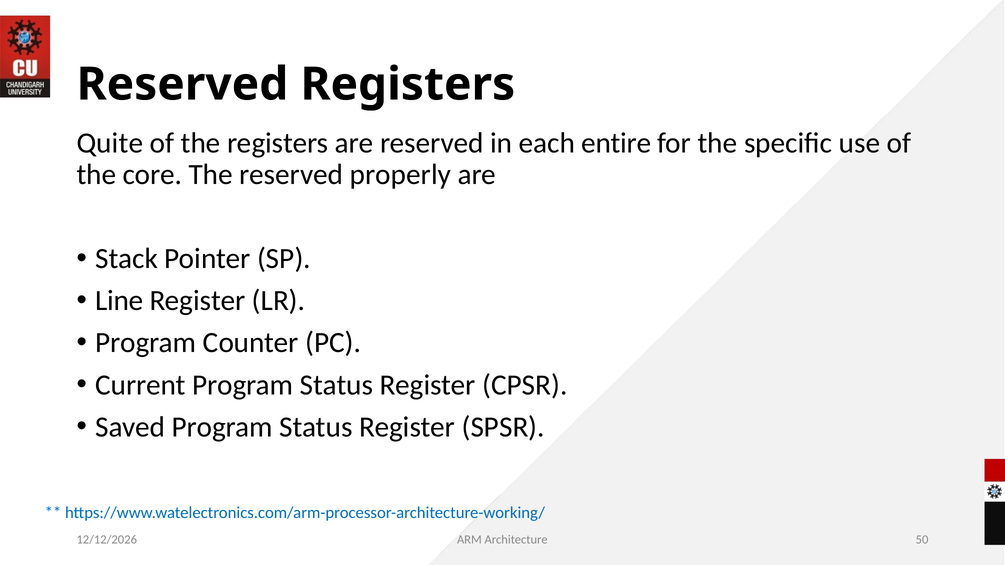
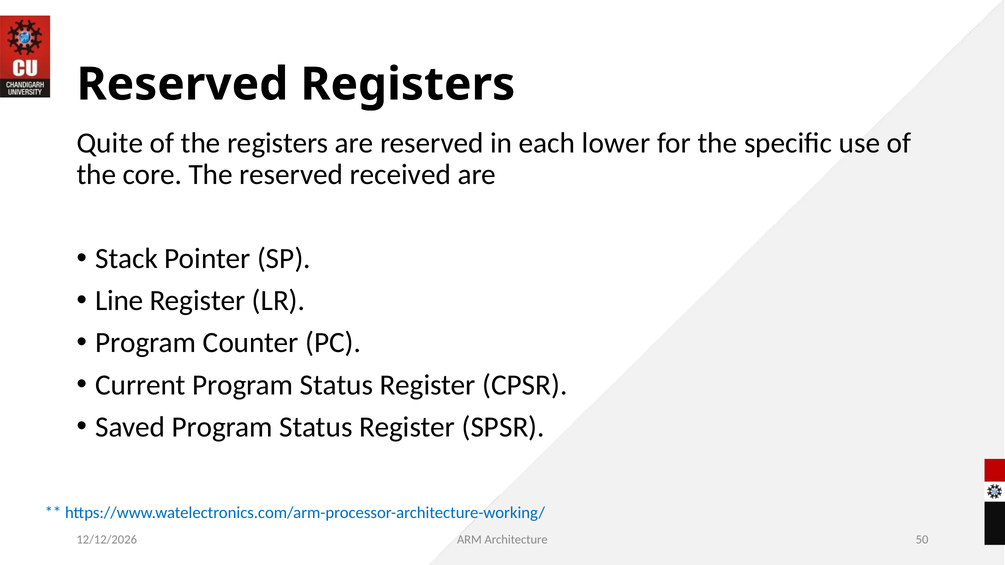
entire: entire -> lower (616, 143)
properly: properly -> received (400, 175)
